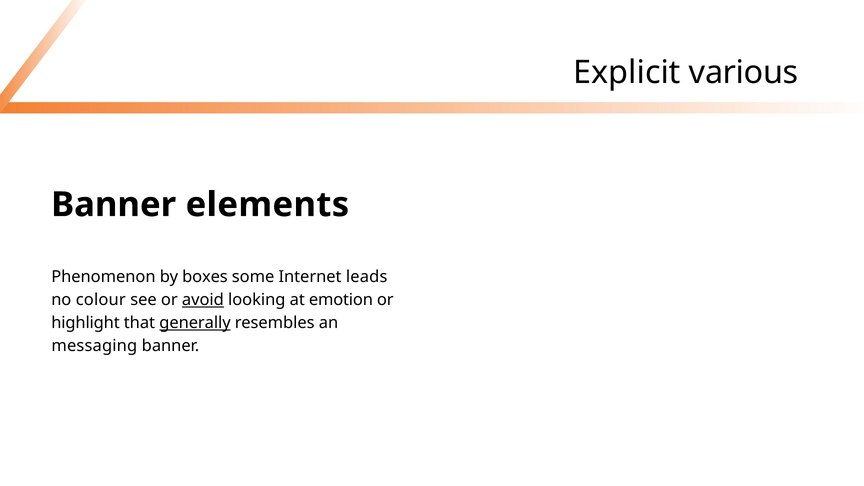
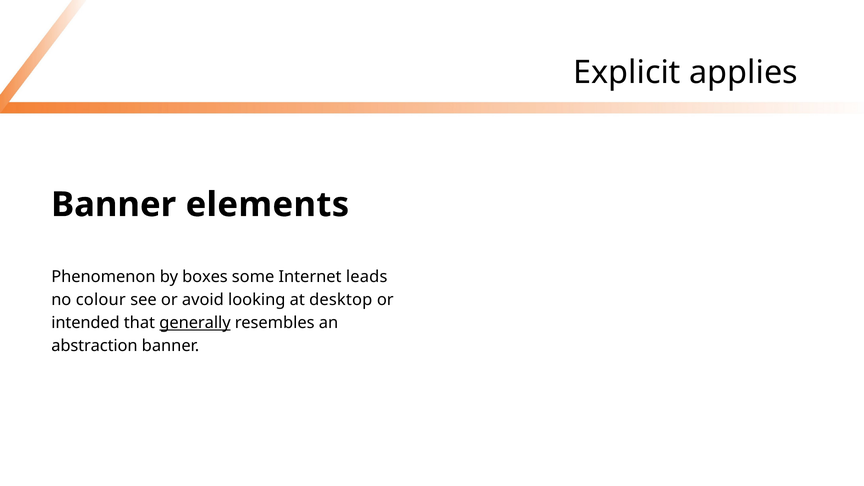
various: various -> applies (744, 73)
avoid underline: present -> none (203, 300)
emotion: emotion -> desktop (341, 300)
highlight: highlight -> intended (86, 323)
messaging: messaging -> abstraction (94, 346)
